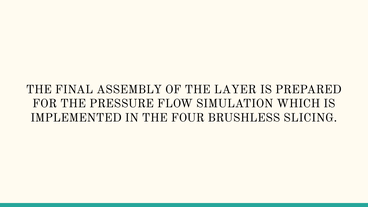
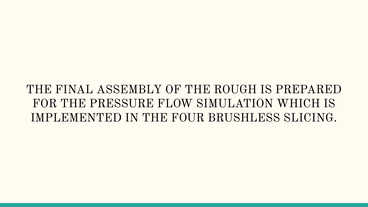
LAYER: LAYER -> ROUGH (235, 89)
